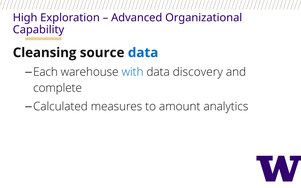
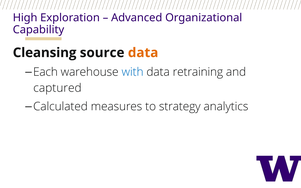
data colour: blue -> orange (143, 53)
discovery: discovery -> retraining (198, 72)
complete: complete -> captured (57, 88)
amount: amount -> strategy (180, 107)
